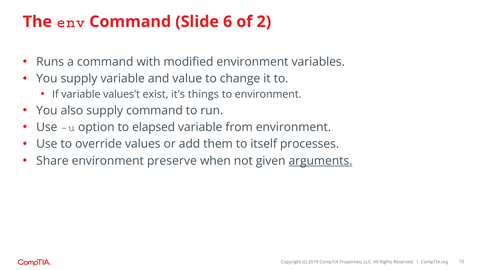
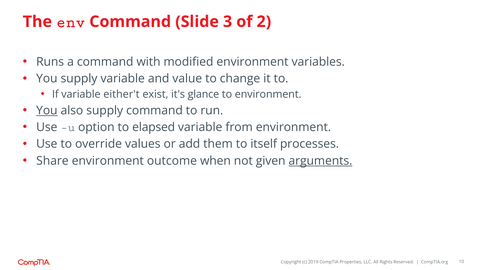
6: 6 -> 3 (228, 22)
values't: values't -> either't (121, 94)
things: things -> glance (203, 94)
You underline: none -> present (47, 110)
preserve: preserve -> outcome (172, 161)
